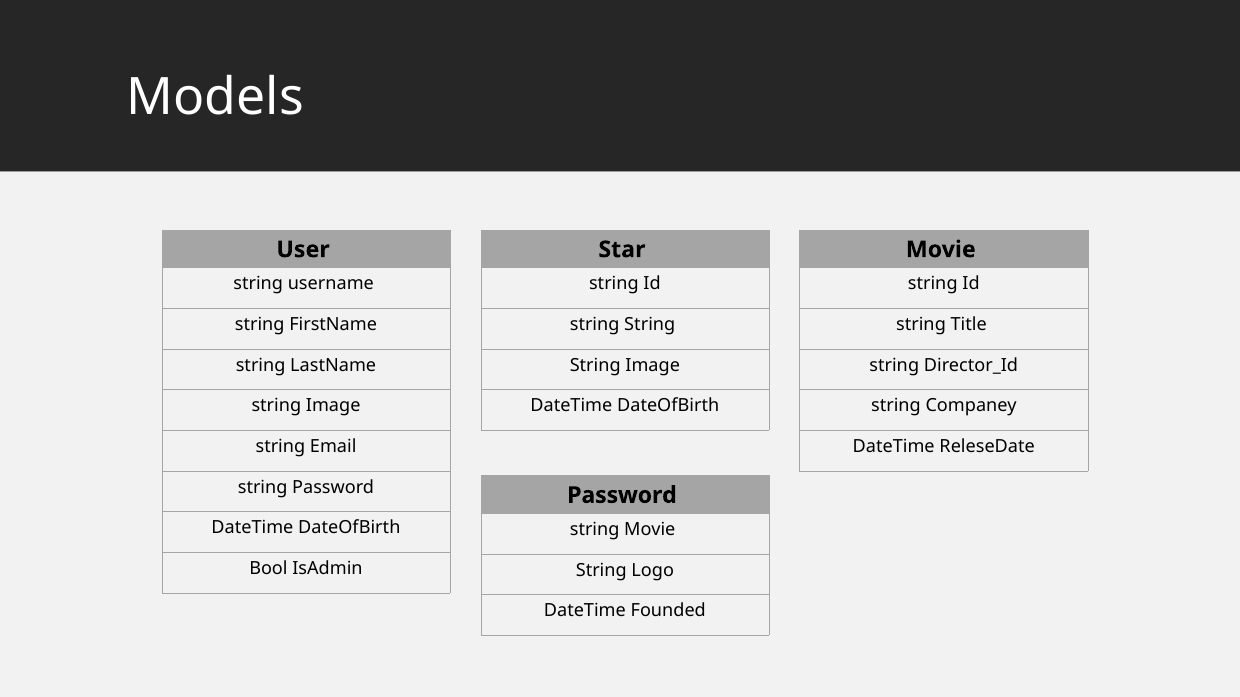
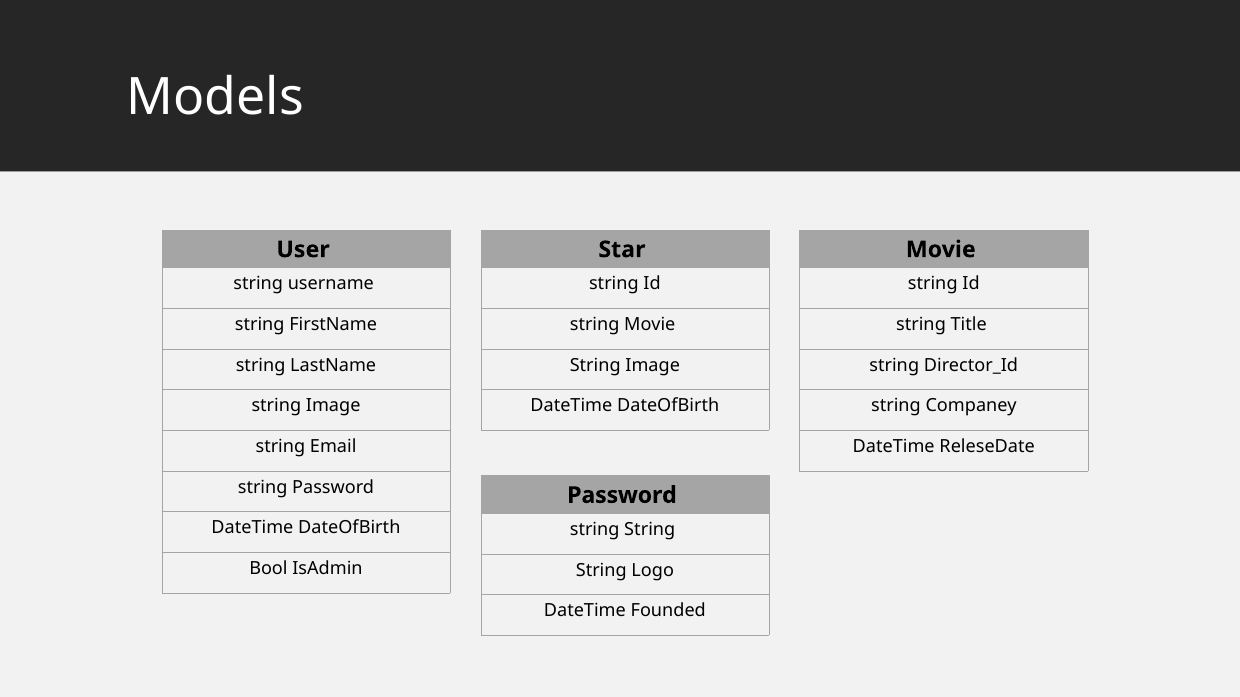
String: String -> Movie (650, 325)
Movie: Movie -> String (650, 530)
